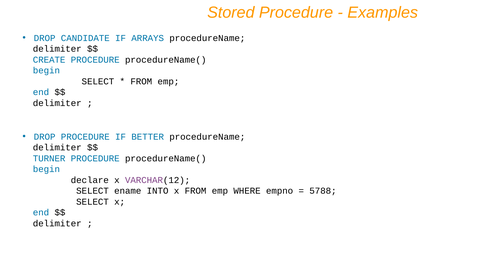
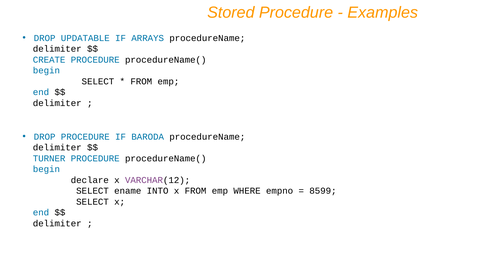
CANDIDATE: CANDIDATE -> UPDATABLE (85, 38)
BETTER: BETTER -> BARODA (148, 137)
5788: 5788 -> 8599 (323, 191)
